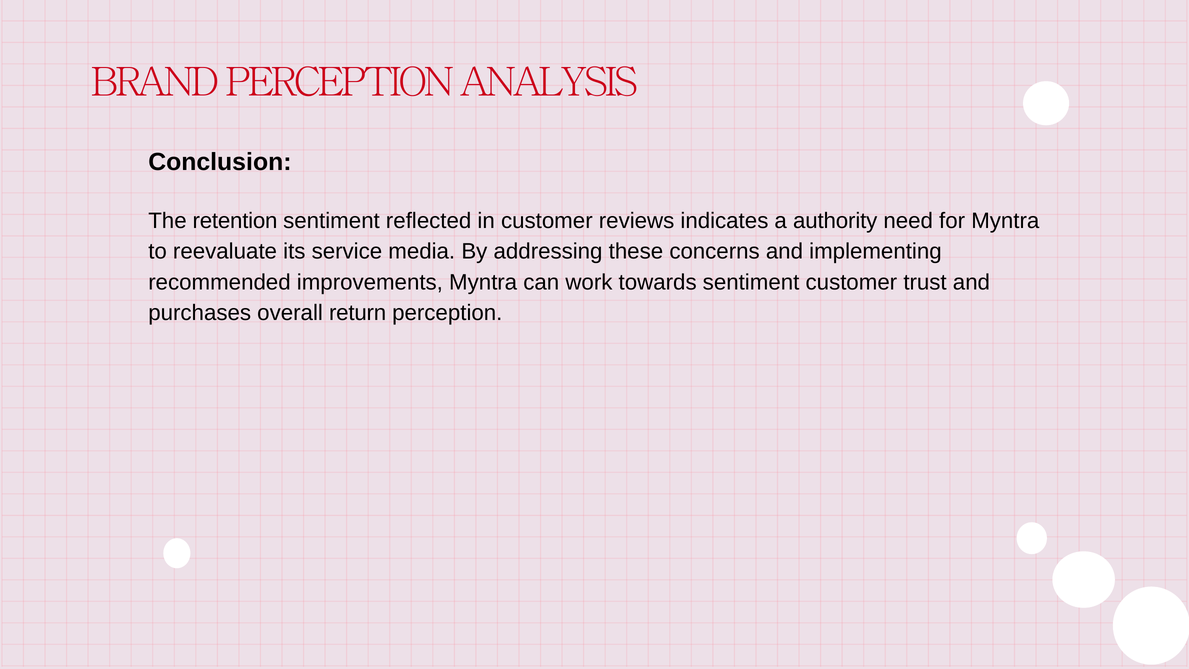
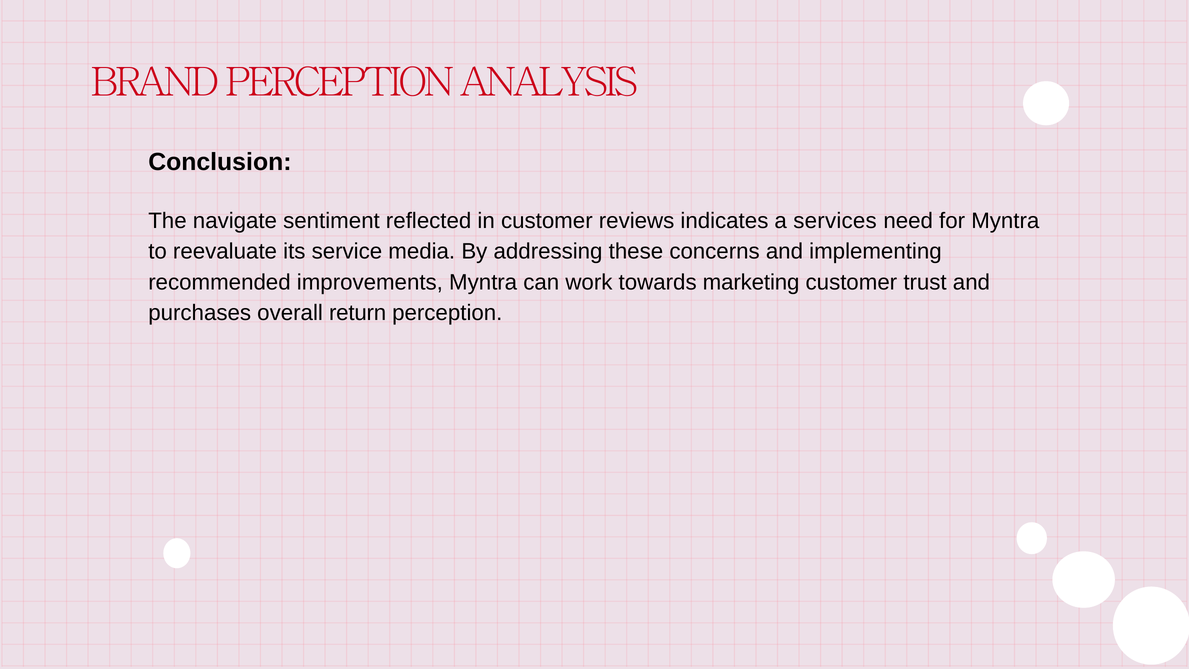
retention: retention -> navigate (235, 221)
authority: authority -> services (835, 221)
towards sentiment: sentiment -> marketing (751, 282)
